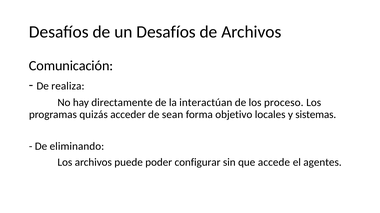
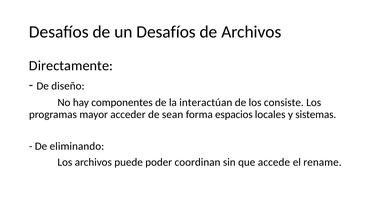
Comunicación: Comunicación -> Directamente (71, 66)
realiza: realiza -> diseño (68, 86)
directamente: directamente -> componentes (122, 103)
proceso: proceso -> consiste (284, 103)
quizás: quizás -> mayor (94, 115)
objetivo: objetivo -> espacios (234, 115)
configurar: configurar -> coordinan (197, 163)
agentes: agentes -> rename (322, 163)
